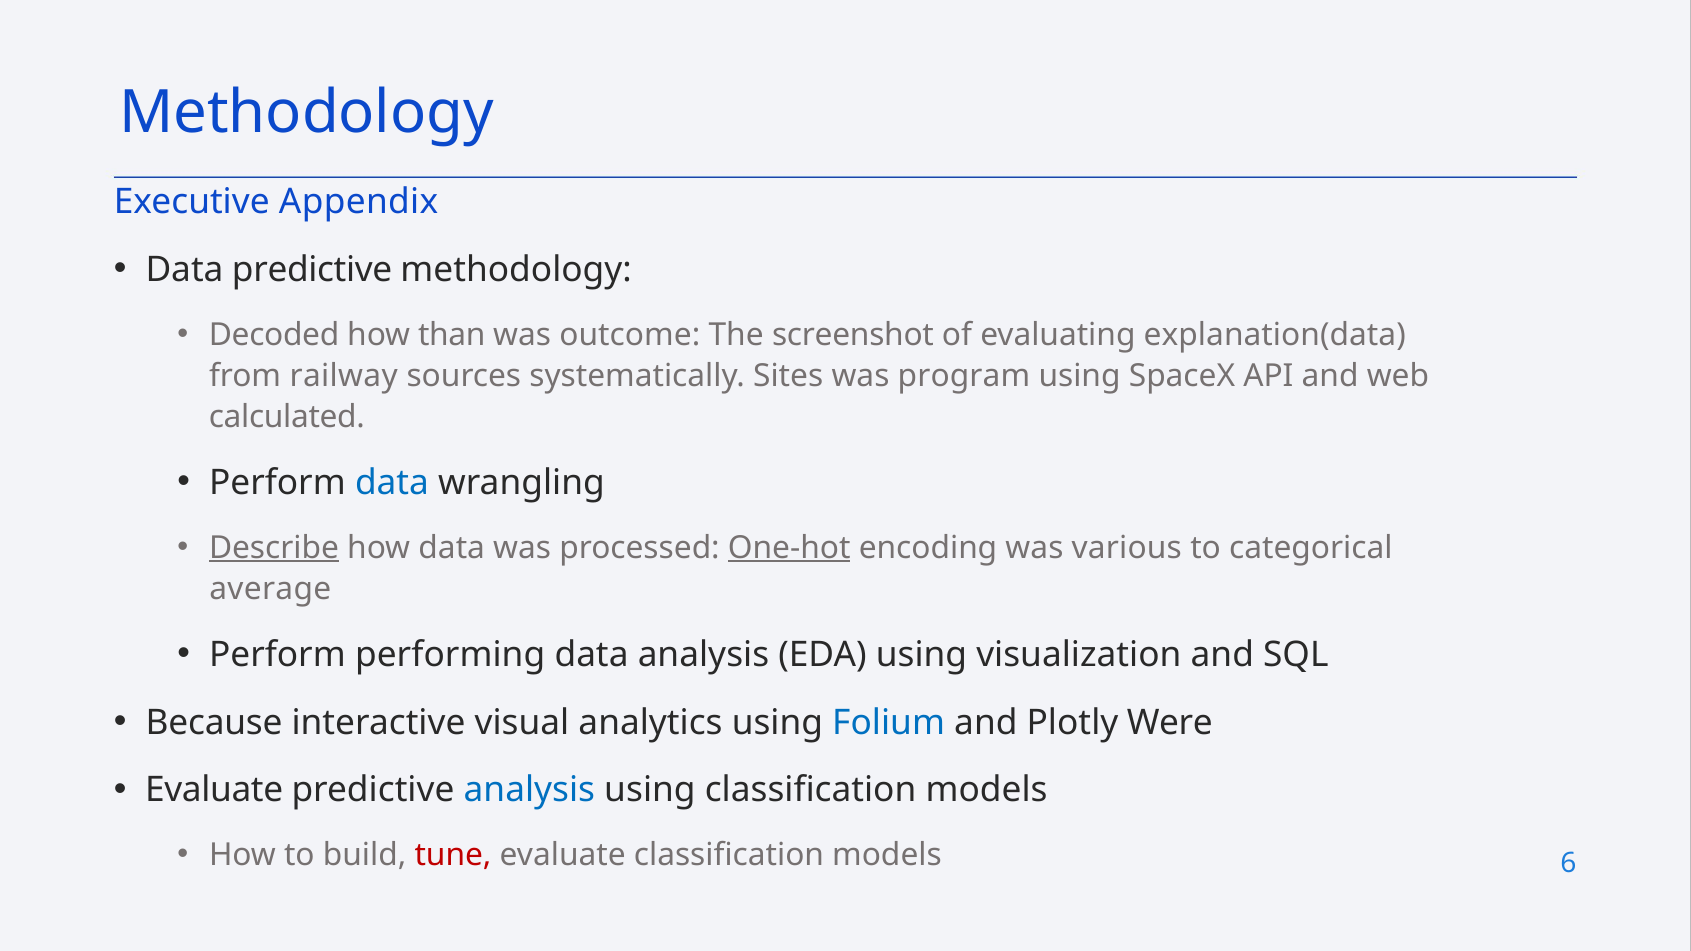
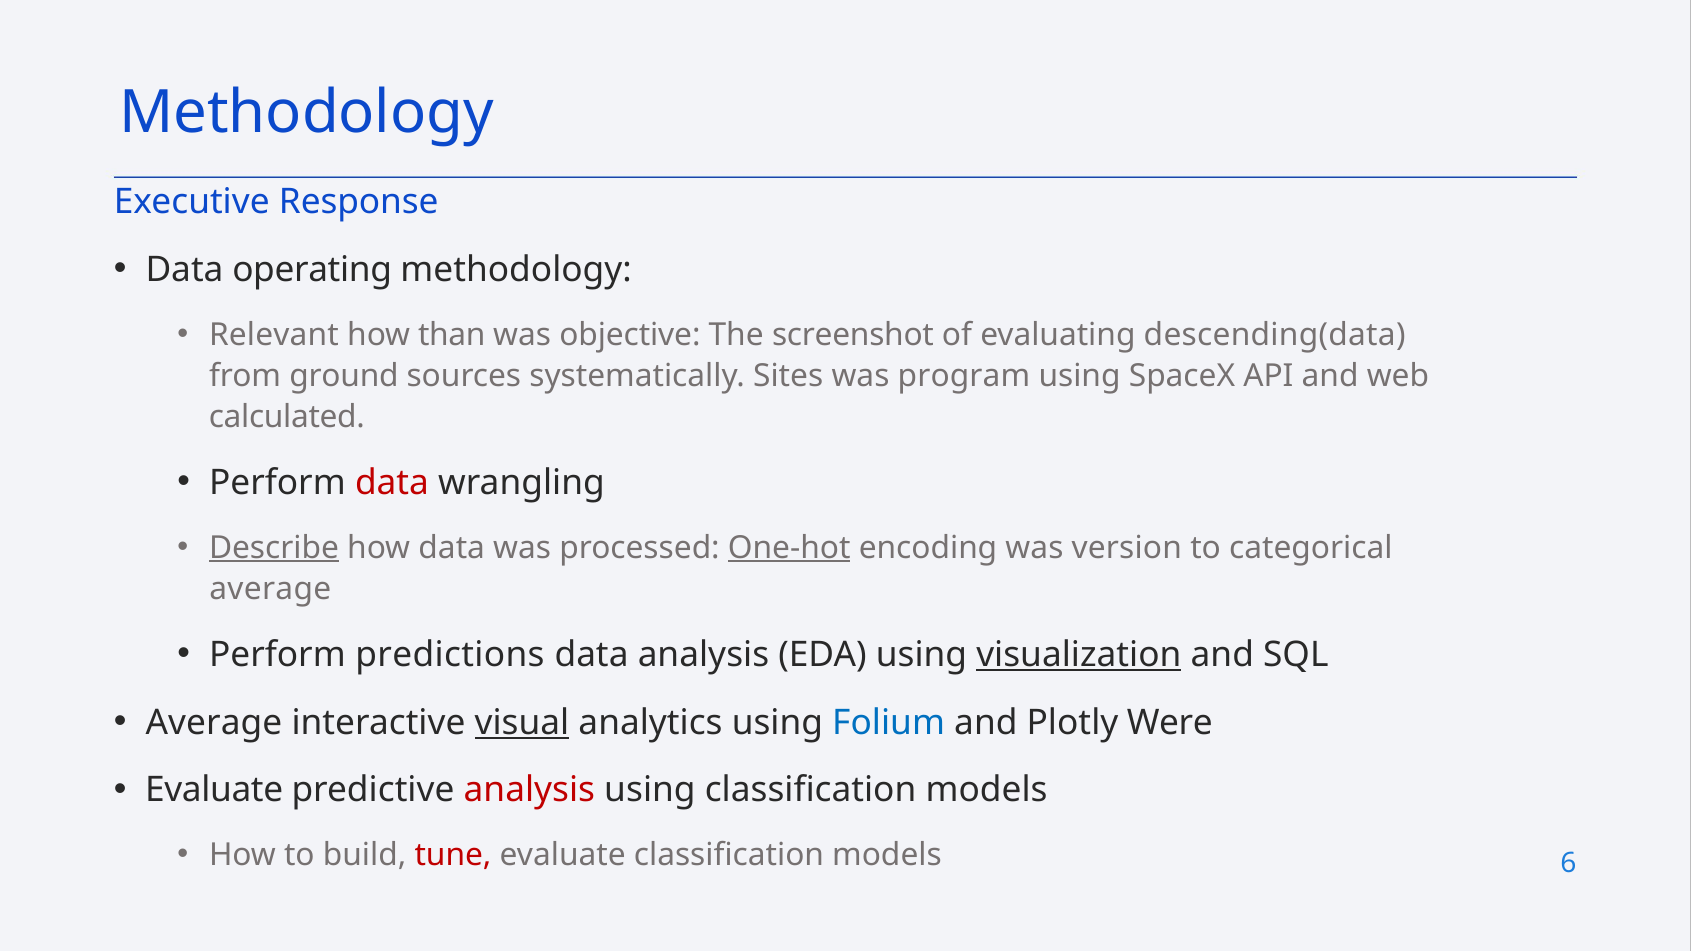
Appendix: Appendix -> Response (359, 202)
Data predictive: predictive -> operating (312, 270)
Decoded: Decoded -> Relevant (274, 335)
outcome: outcome -> objective (630, 335)
explanation(data: explanation(data -> descending(data (1275, 335)
railway: railway -> ground (344, 376)
data colour: blue -> red (392, 483)
various: various -> version (1127, 548)
performing: performing -> predictions (450, 655)
visualization underline: none -> present (1079, 655)
Because: Because -> Average (214, 723)
visual underline: none -> present (522, 723)
analysis colour: blue -> red (529, 790)
